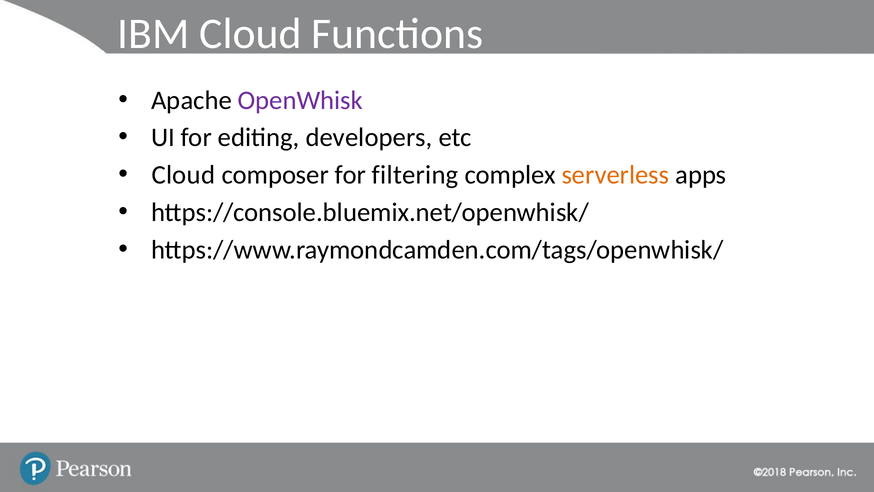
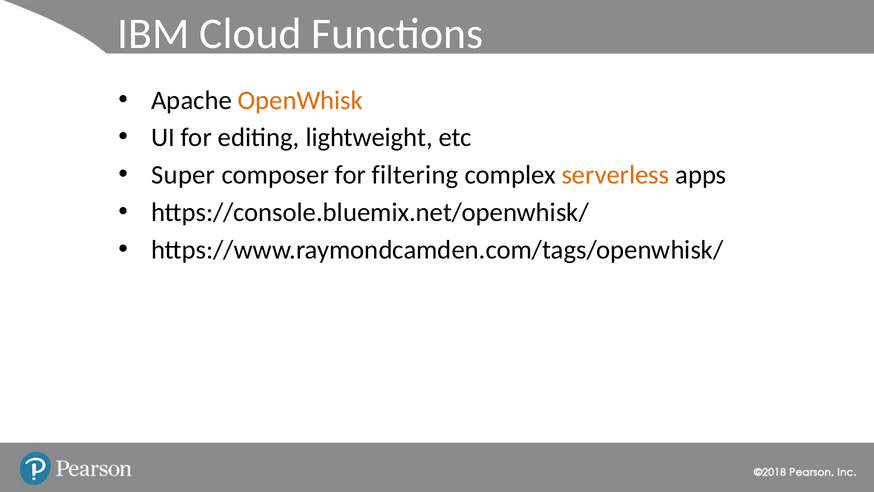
OpenWhisk colour: purple -> orange (300, 100)
developers: developers -> lightweight (369, 137)
Cloud: Cloud -> Super (183, 175)
